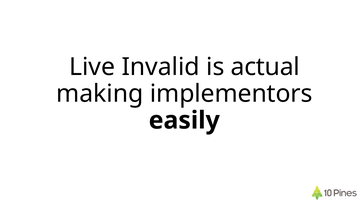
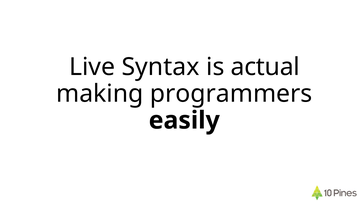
Invalid: Invalid -> Syntax (161, 67)
implementors: implementors -> programmers (231, 94)
